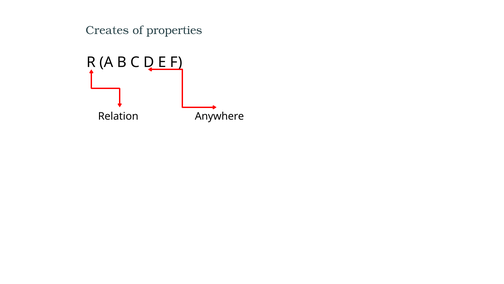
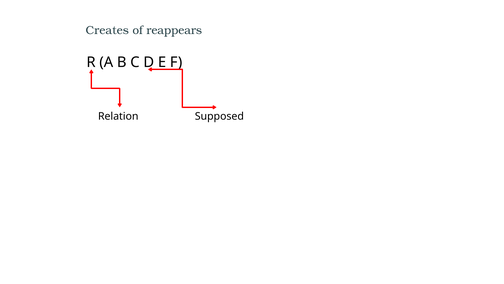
properties: properties -> reappears (174, 30)
Anywhere: Anywhere -> Supposed (219, 116)
